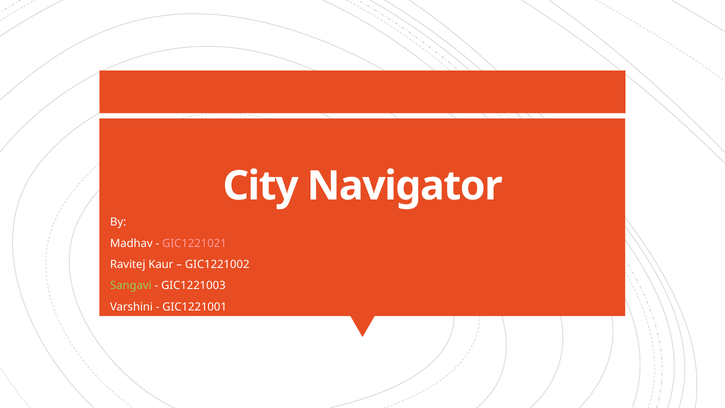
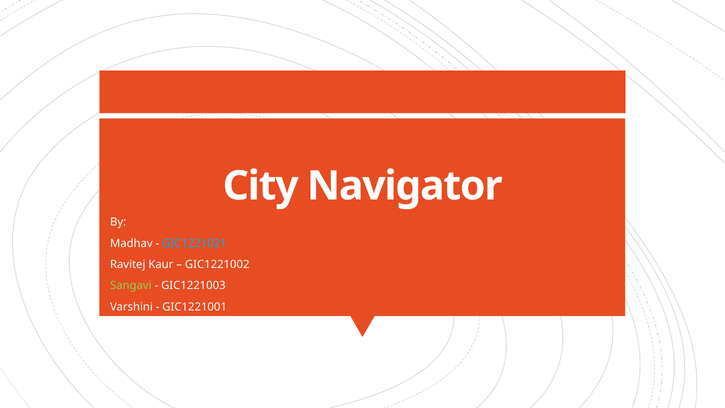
GIC1221021 colour: pink -> light blue (194, 243)
